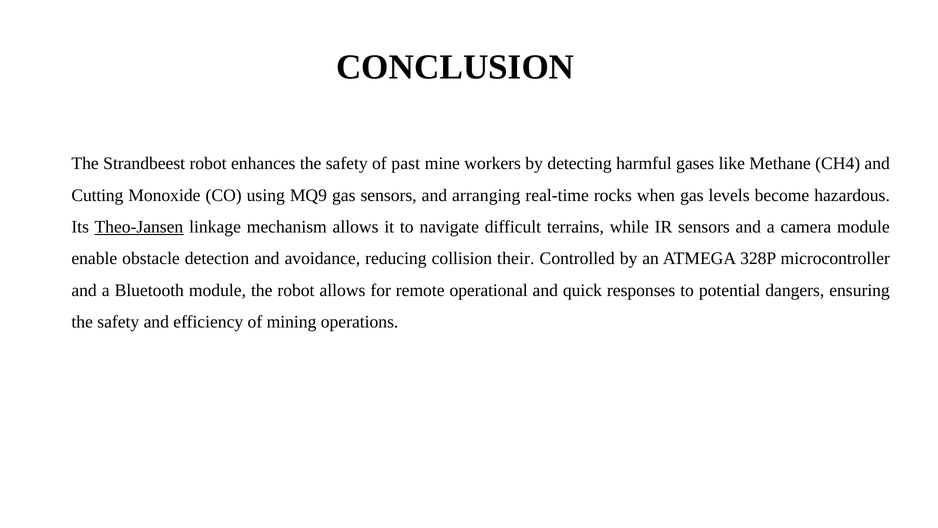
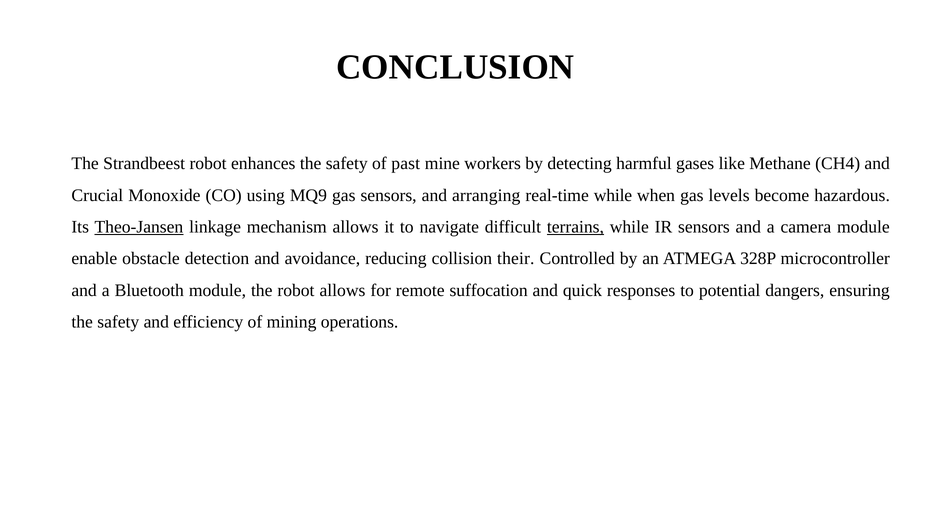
Cutting: Cutting -> Crucial (97, 195)
real-time rocks: rocks -> while (613, 195)
terrains underline: none -> present (575, 227)
operational: operational -> suffocation (489, 290)
